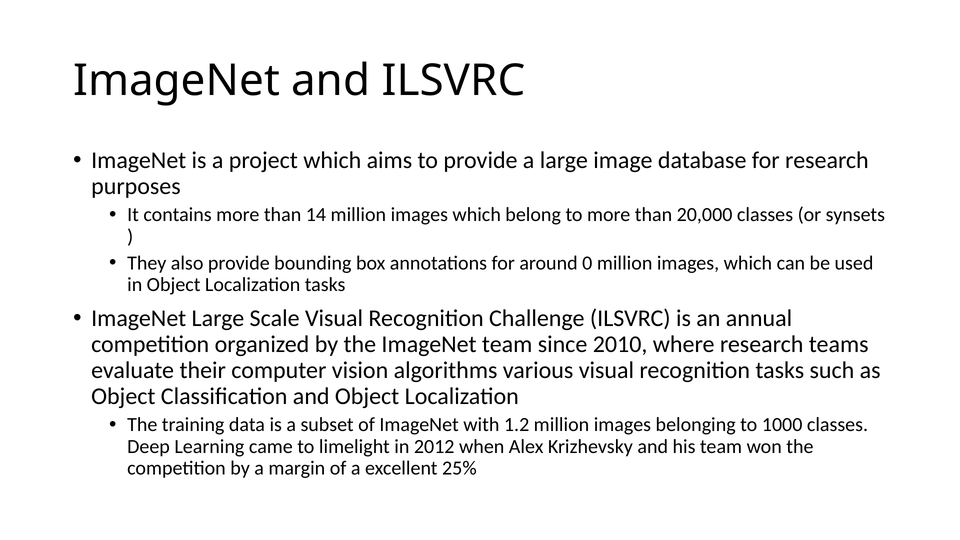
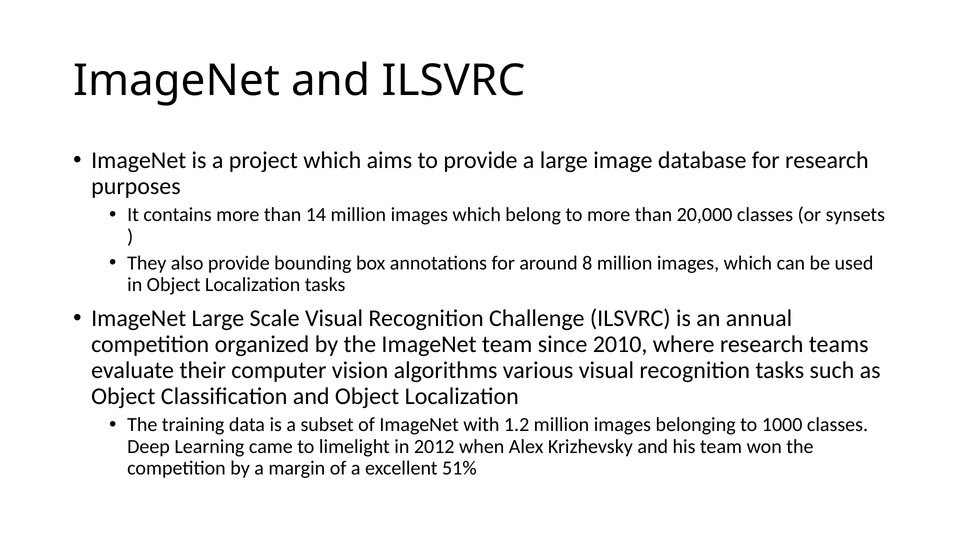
0: 0 -> 8 (587, 263)
25%: 25% -> 51% (459, 468)
